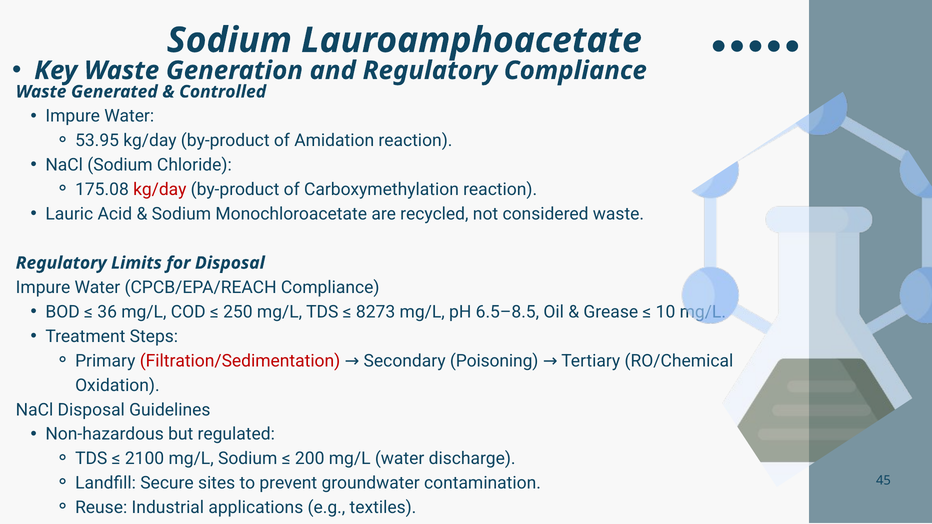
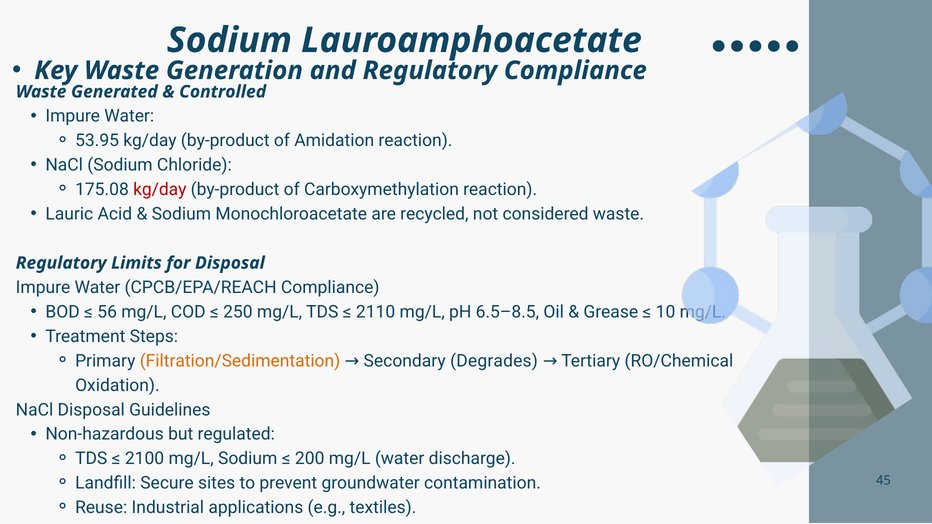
36: 36 -> 56 (107, 312)
8273: 8273 -> 2110 (376, 312)
Filtration/Sedimentation colour: red -> orange (240, 361)
Poisoning: Poisoning -> Degrades (494, 361)
